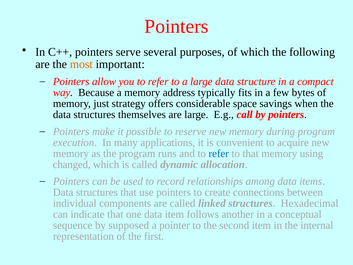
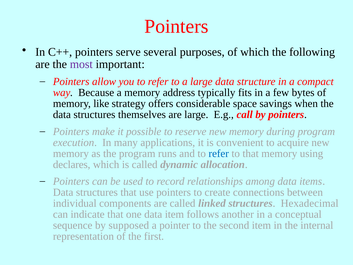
most colour: orange -> purple (81, 64)
just: just -> like (101, 103)
changed: changed -> declares (72, 164)
